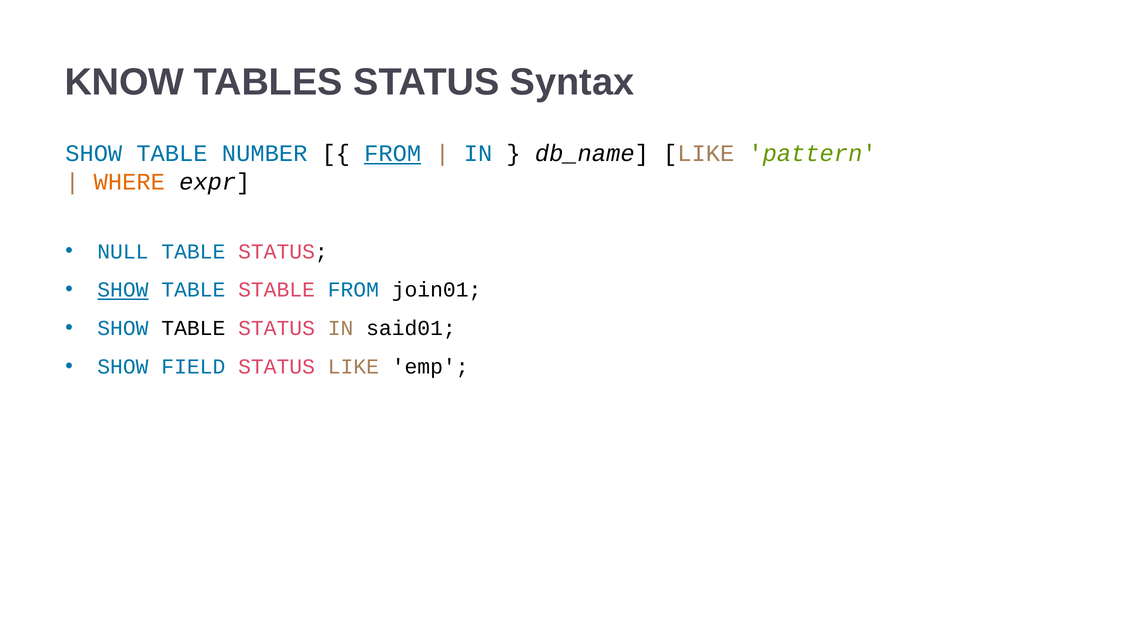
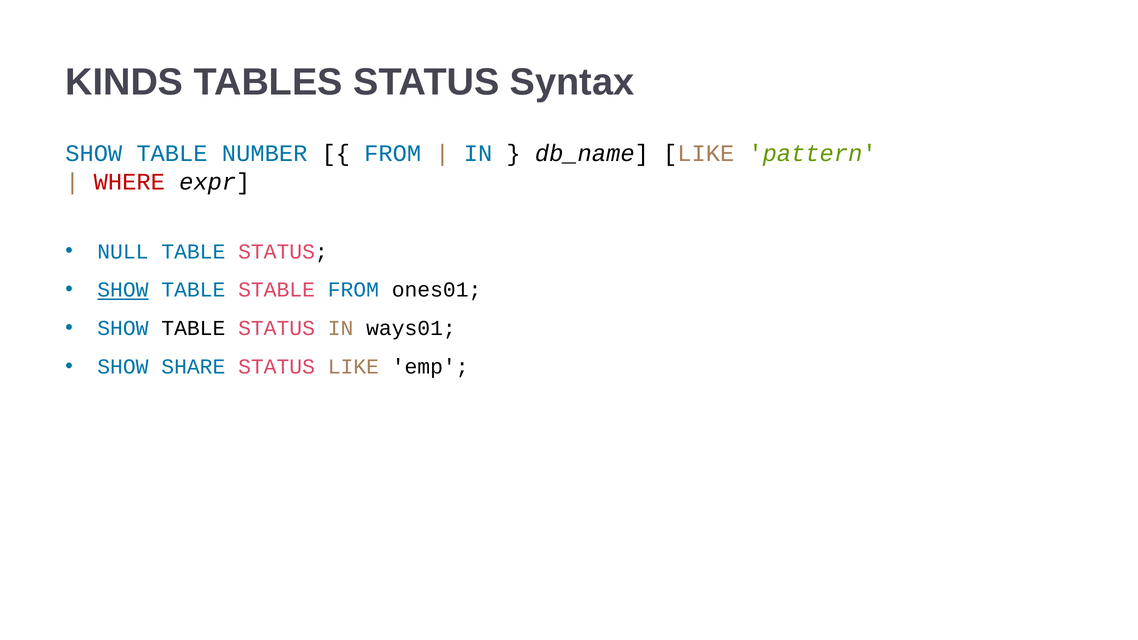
KNOW: KNOW -> KINDS (124, 82)
FROM underline: present -> none (393, 153)
WHERE colour: orange -> red (129, 182)
join01: join01 -> ones01 (437, 290)
said01: said01 -> ways01 (411, 328)
FIELD: FIELD -> SHARE (193, 367)
